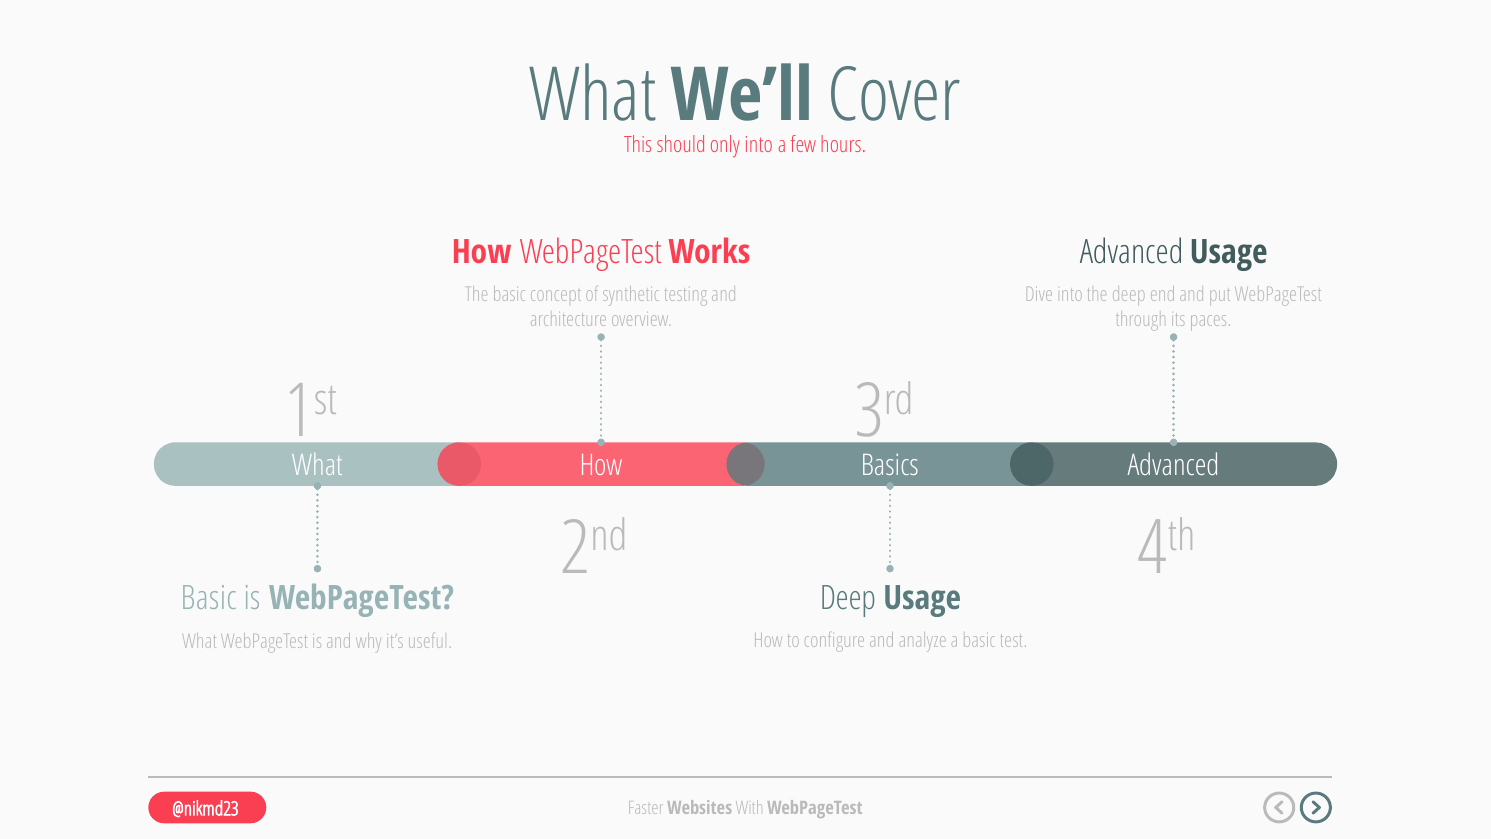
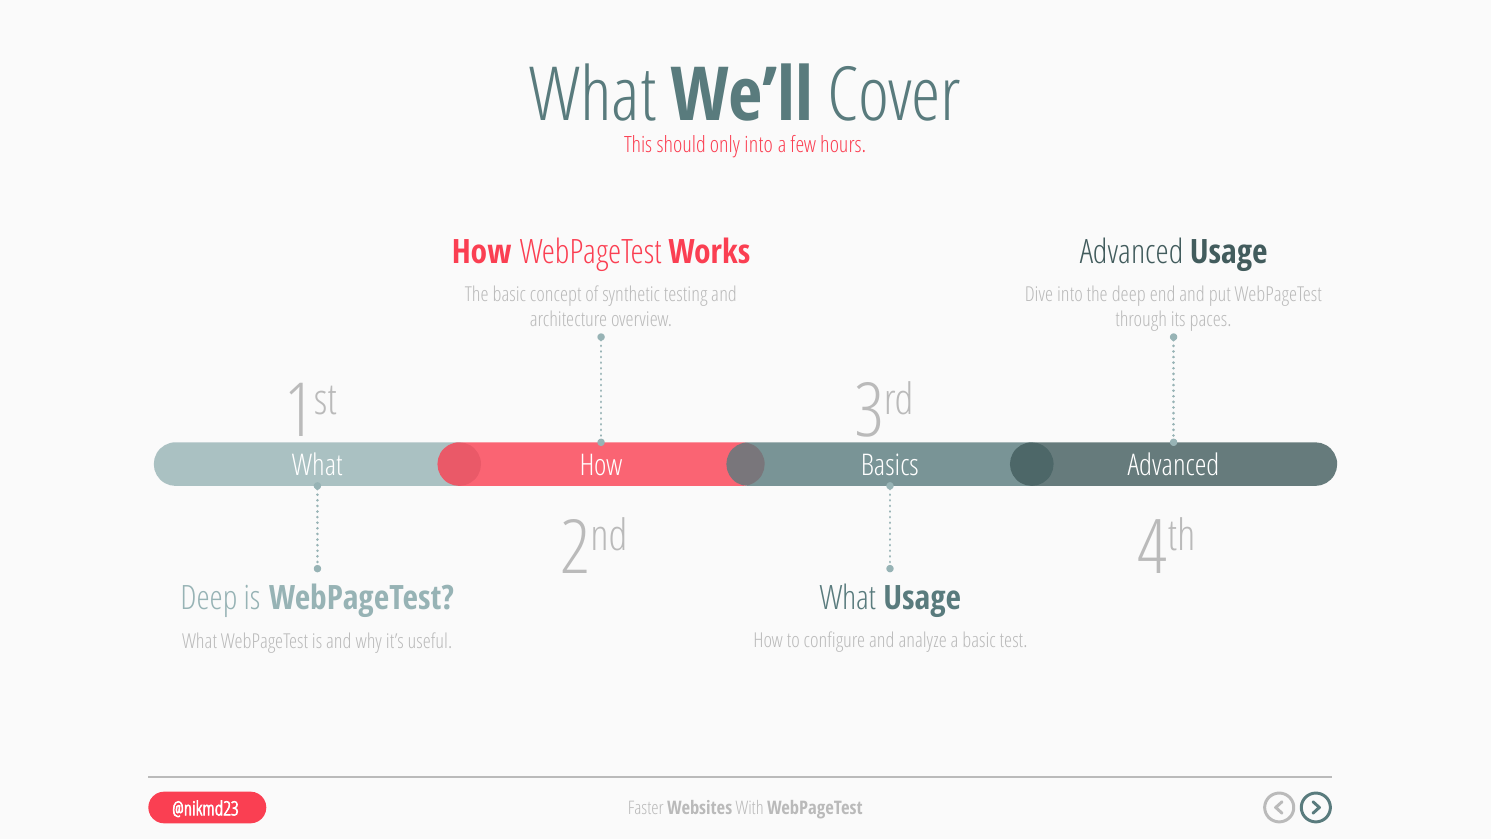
Basic: Basic -> Deep (209, 599)
Deep: Deep -> What (848, 598)
